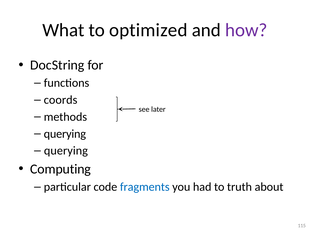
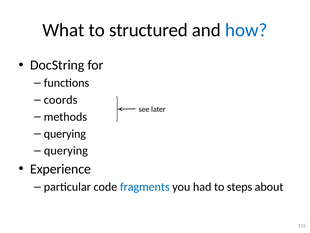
optimized: optimized -> structured (148, 30)
how colour: purple -> blue (246, 30)
Computing: Computing -> Experience (61, 169)
truth: truth -> steps (240, 187)
